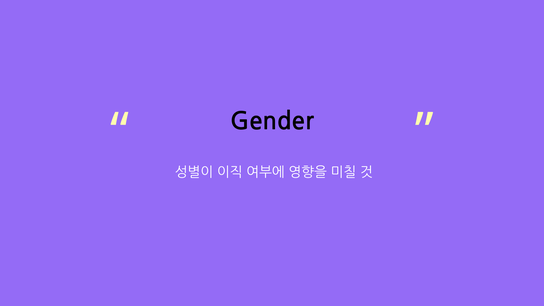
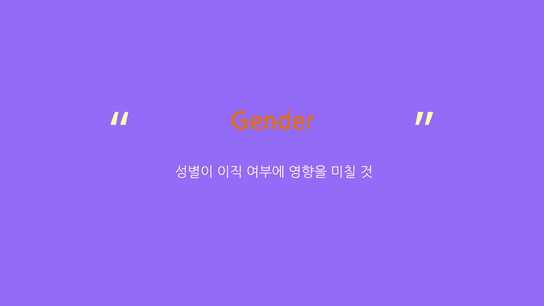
Gender colour: black -> orange (272, 121)
